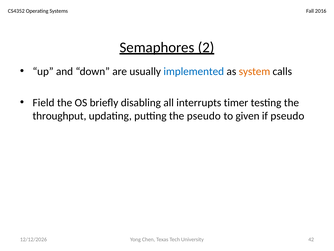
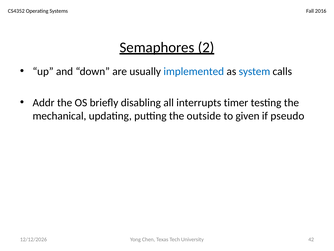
system colour: orange -> blue (254, 71)
Field: Field -> Addr (44, 102)
throughput: throughput -> mechanical (59, 116)
the pseudo: pseudo -> outside (204, 116)
